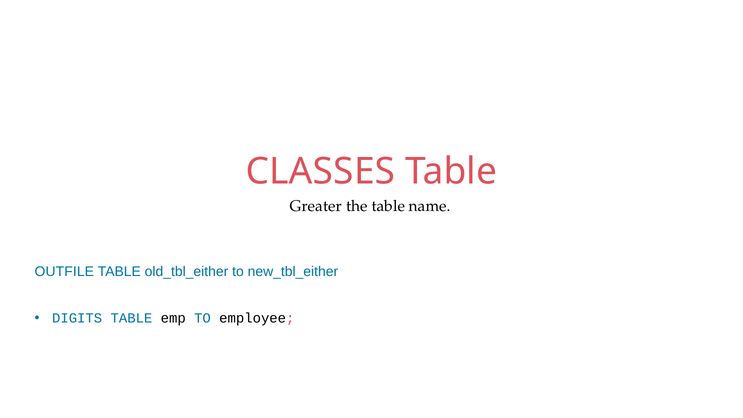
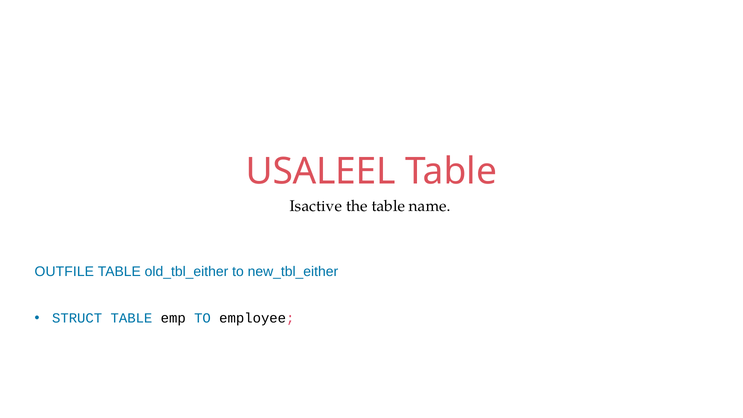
CLASSES: CLASSES -> USALEEL (321, 172)
Greater: Greater -> Isactive (316, 206)
DIGITS: DIGITS -> STRUCT (77, 318)
